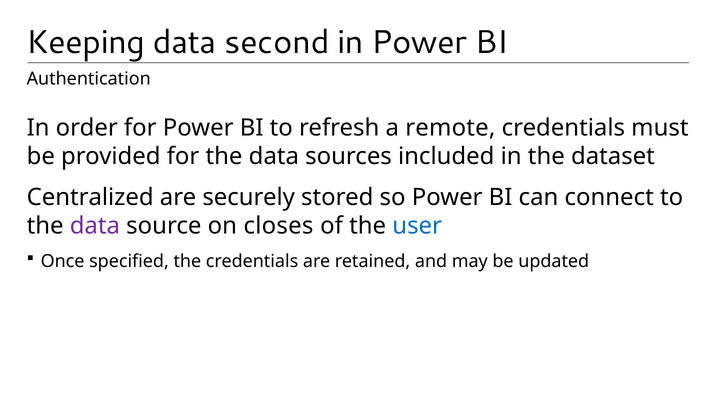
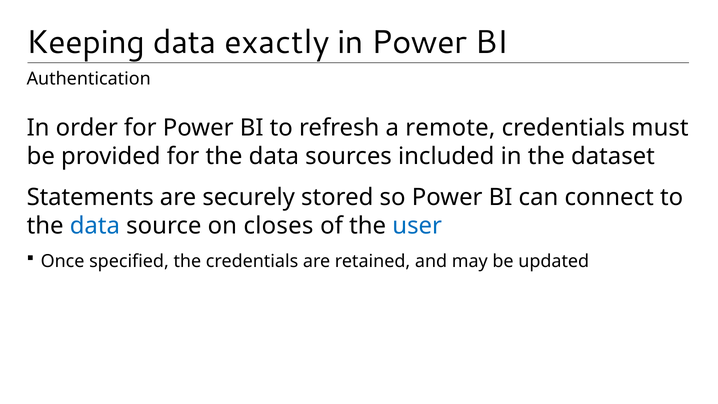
second: second -> exactly (277, 42)
Centralized: Centralized -> Statements (90, 197)
data colour: purple -> blue (95, 226)
